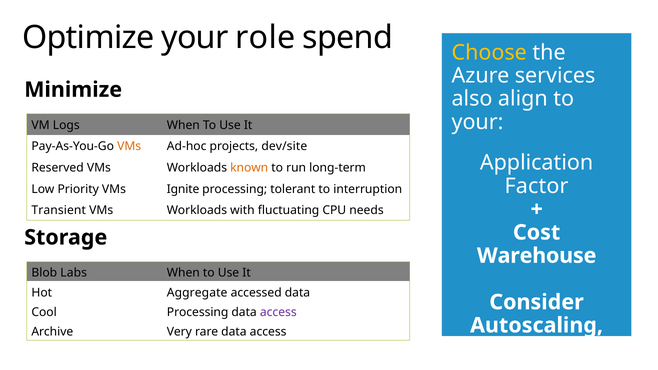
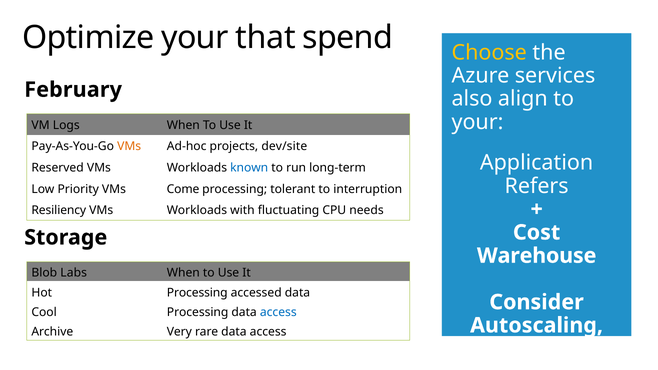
role: role -> that (266, 38)
Minimize: Minimize -> February (73, 90)
known colour: orange -> blue (249, 168)
Factor: Factor -> Refers (537, 186)
Ignite: Ignite -> Come (183, 189)
Transient: Transient -> Resiliency (59, 210)
Hot Aggregate: Aggregate -> Processing (197, 293)
access colour: purple -> blue (278, 312)
